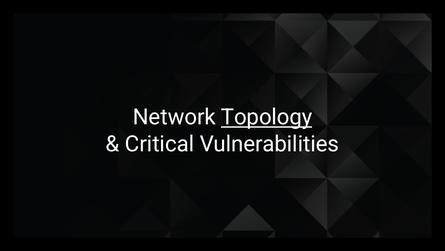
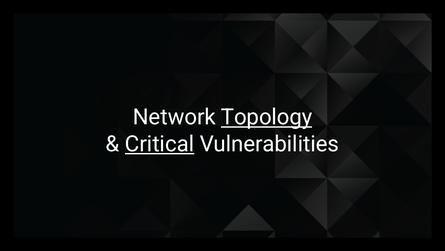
Critical underline: none -> present (160, 144)
